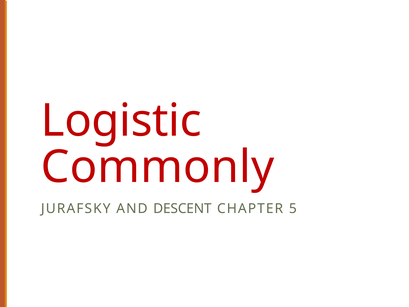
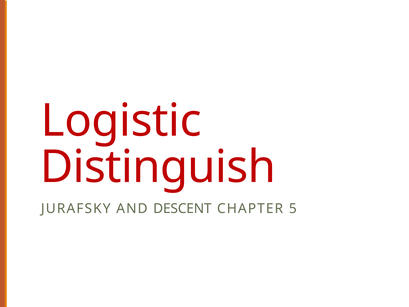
Commonly: Commonly -> Distinguish (158, 167)
